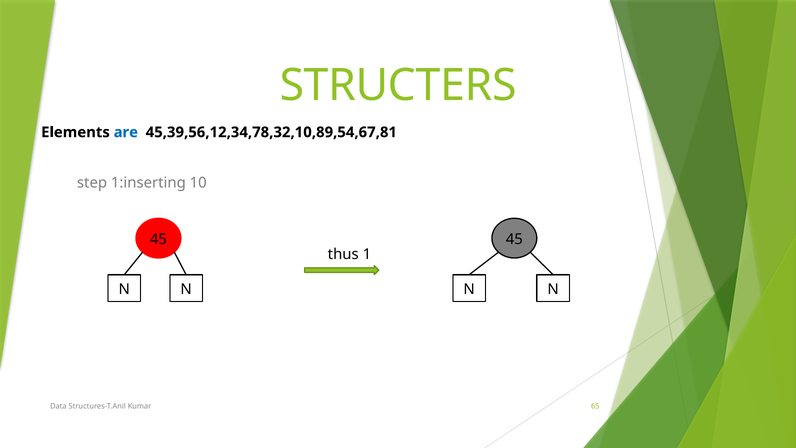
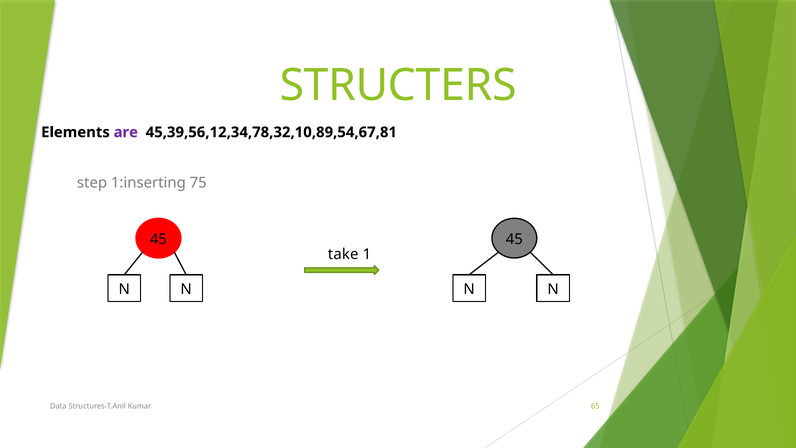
are colour: blue -> purple (126, 132)
10: 10 -> 75 (198, 183)
thus: thus -> take (343, 254)
